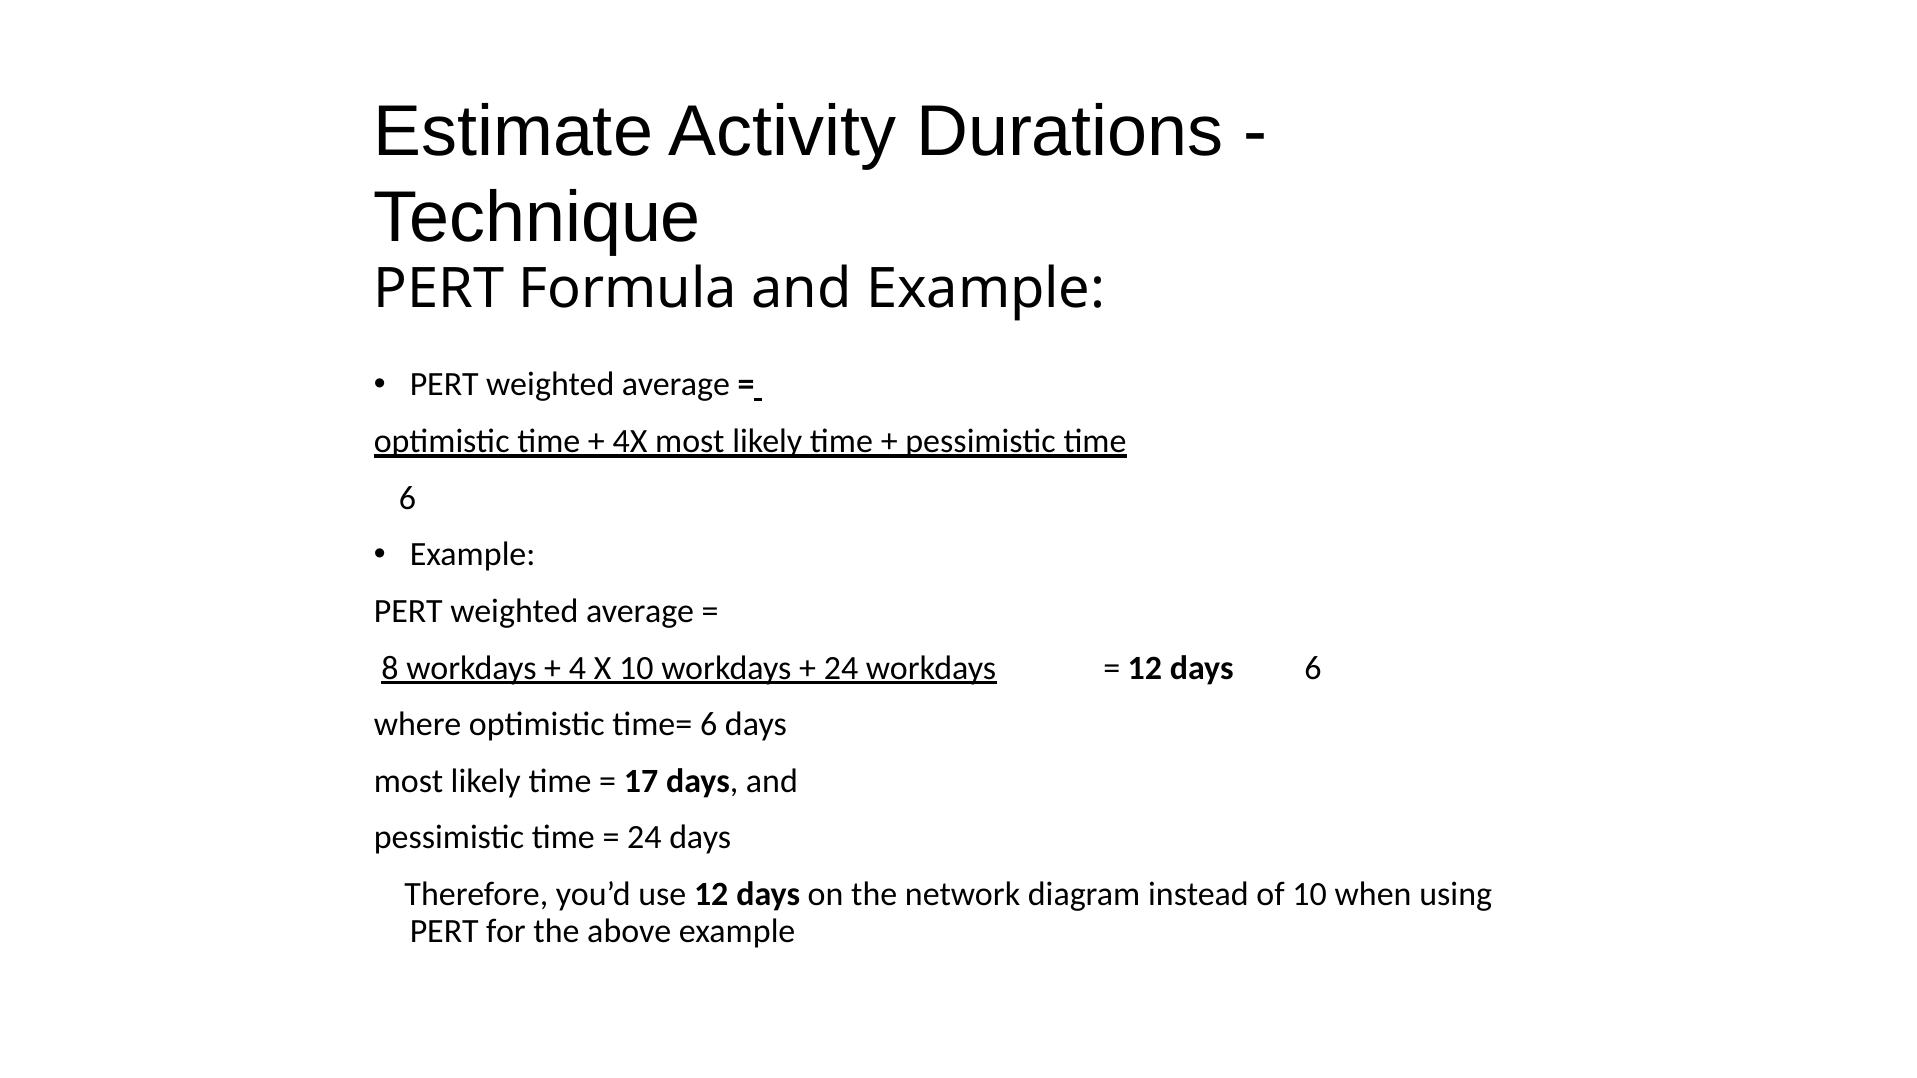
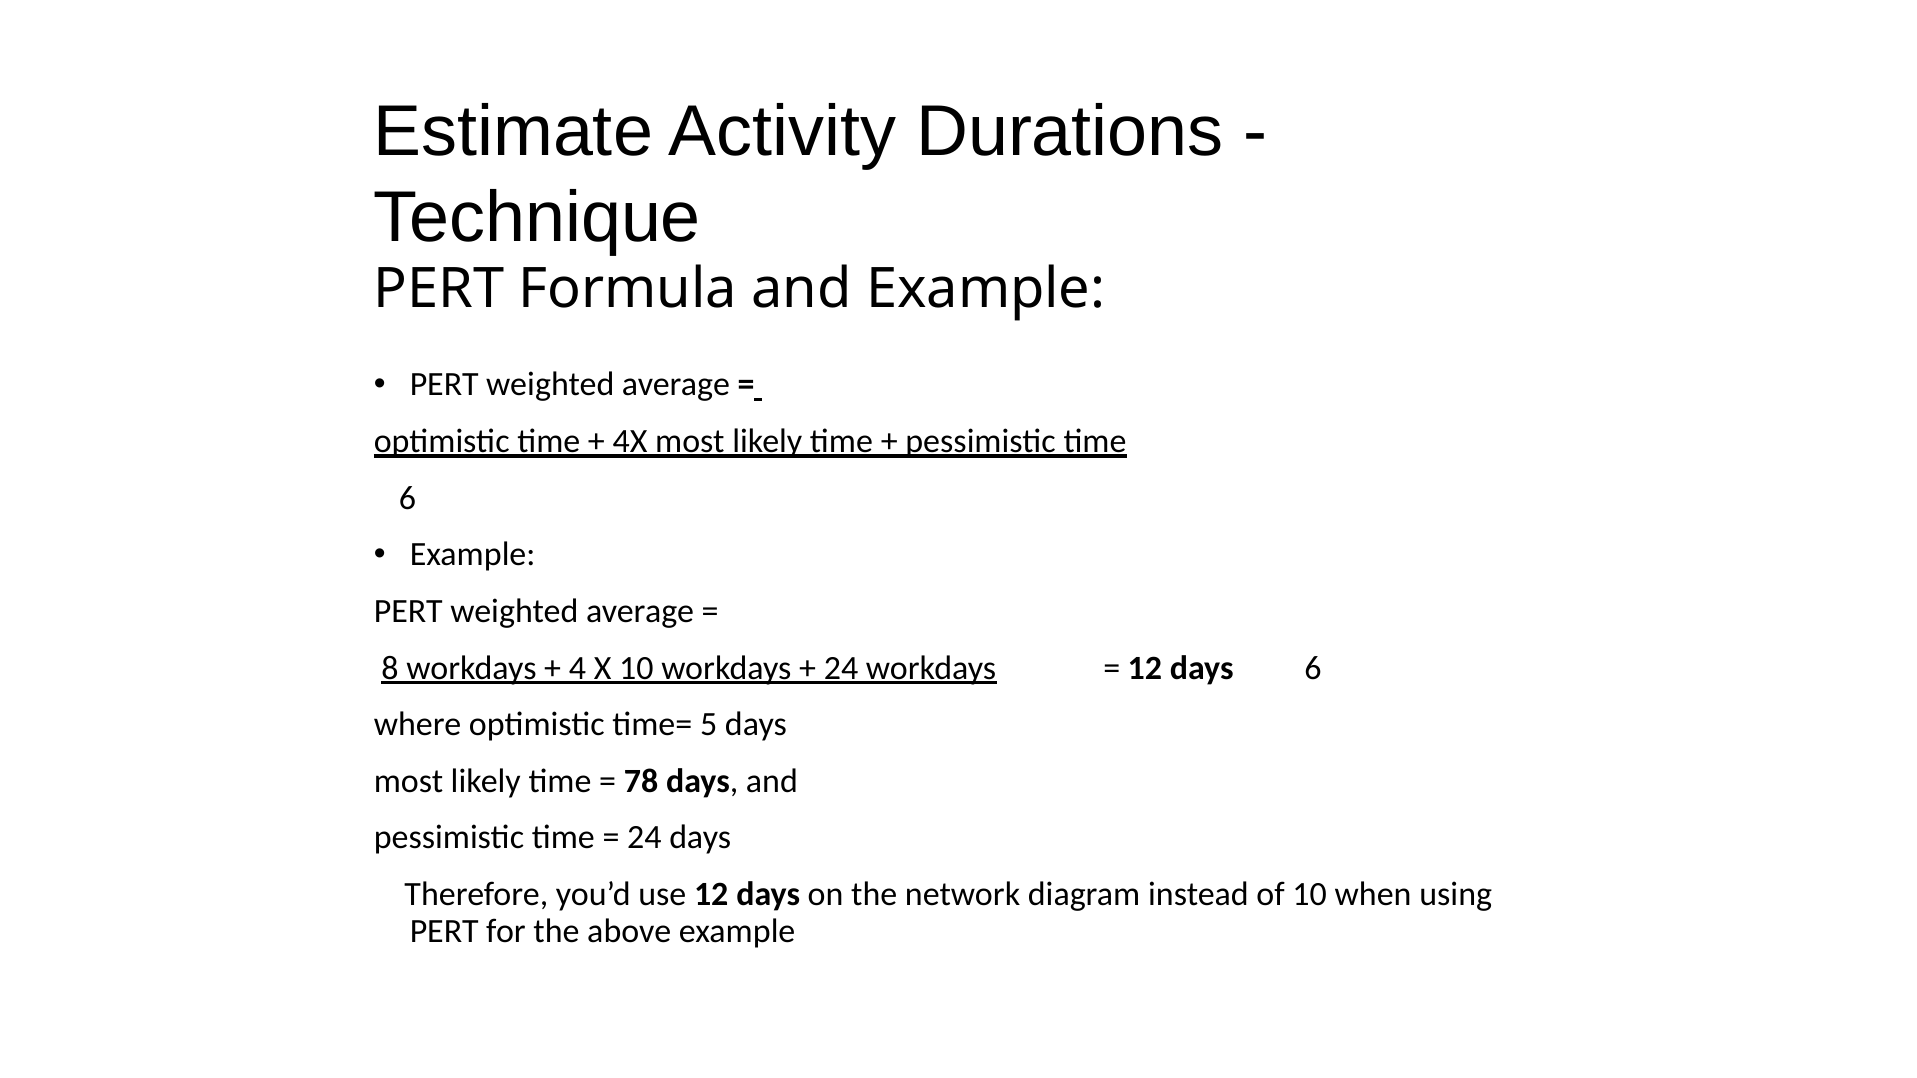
time= 6: 6 -> 5 (709, 725)
17: 17 -> 78 (641, 781)
